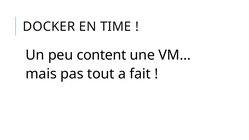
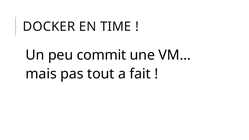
content: content -> commit (101, 55)
